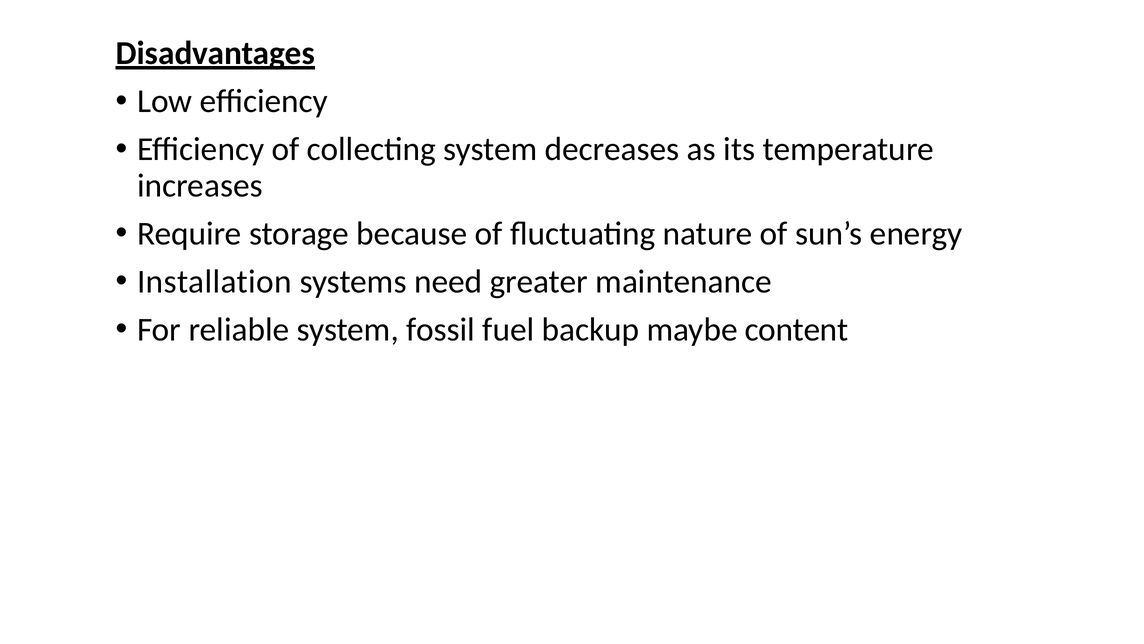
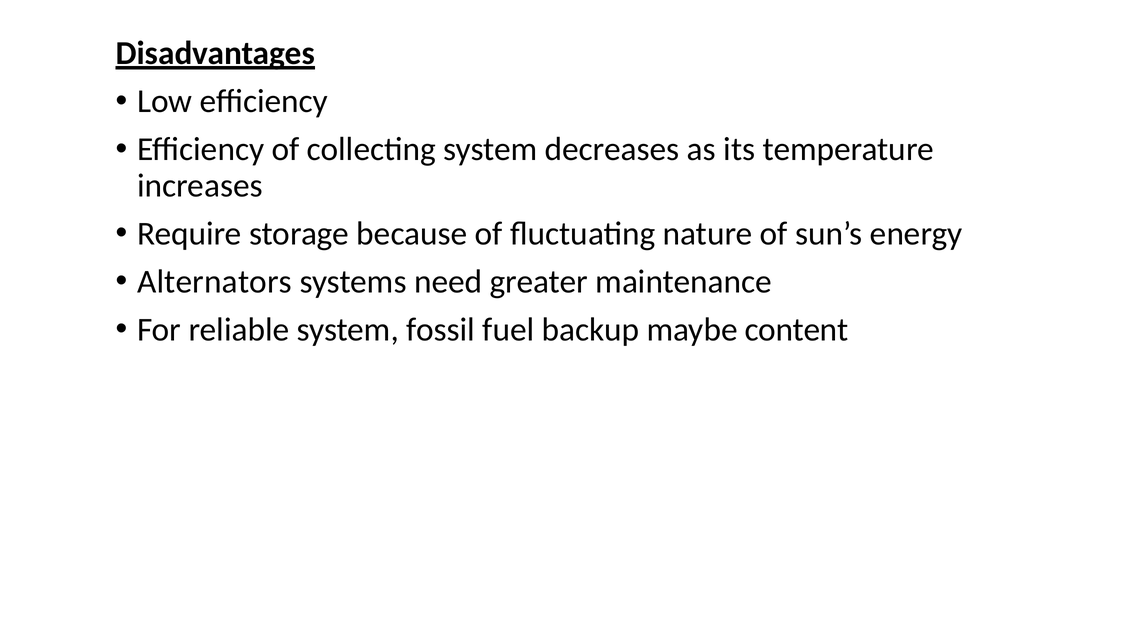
Installation: Installation -> Alternators (215, 281)
